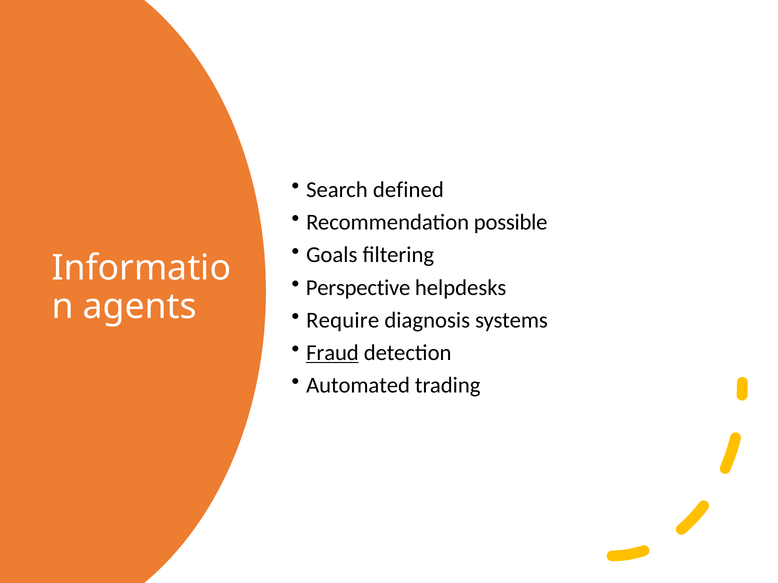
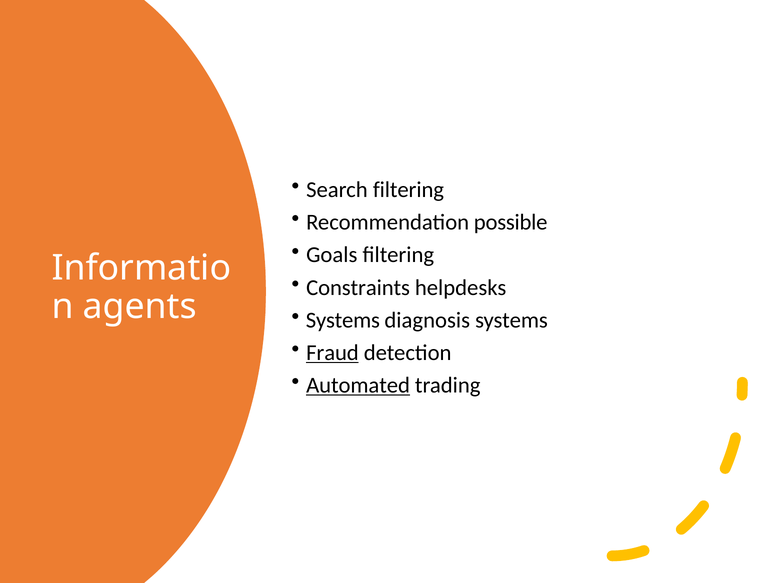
Search defined: defined -> filtering (408, 190)
Perspective: Perspective -> Constraints (358, 288)
Require: Require -> Systems (343, 320)
Automated underline: none -> present (358, 386)
